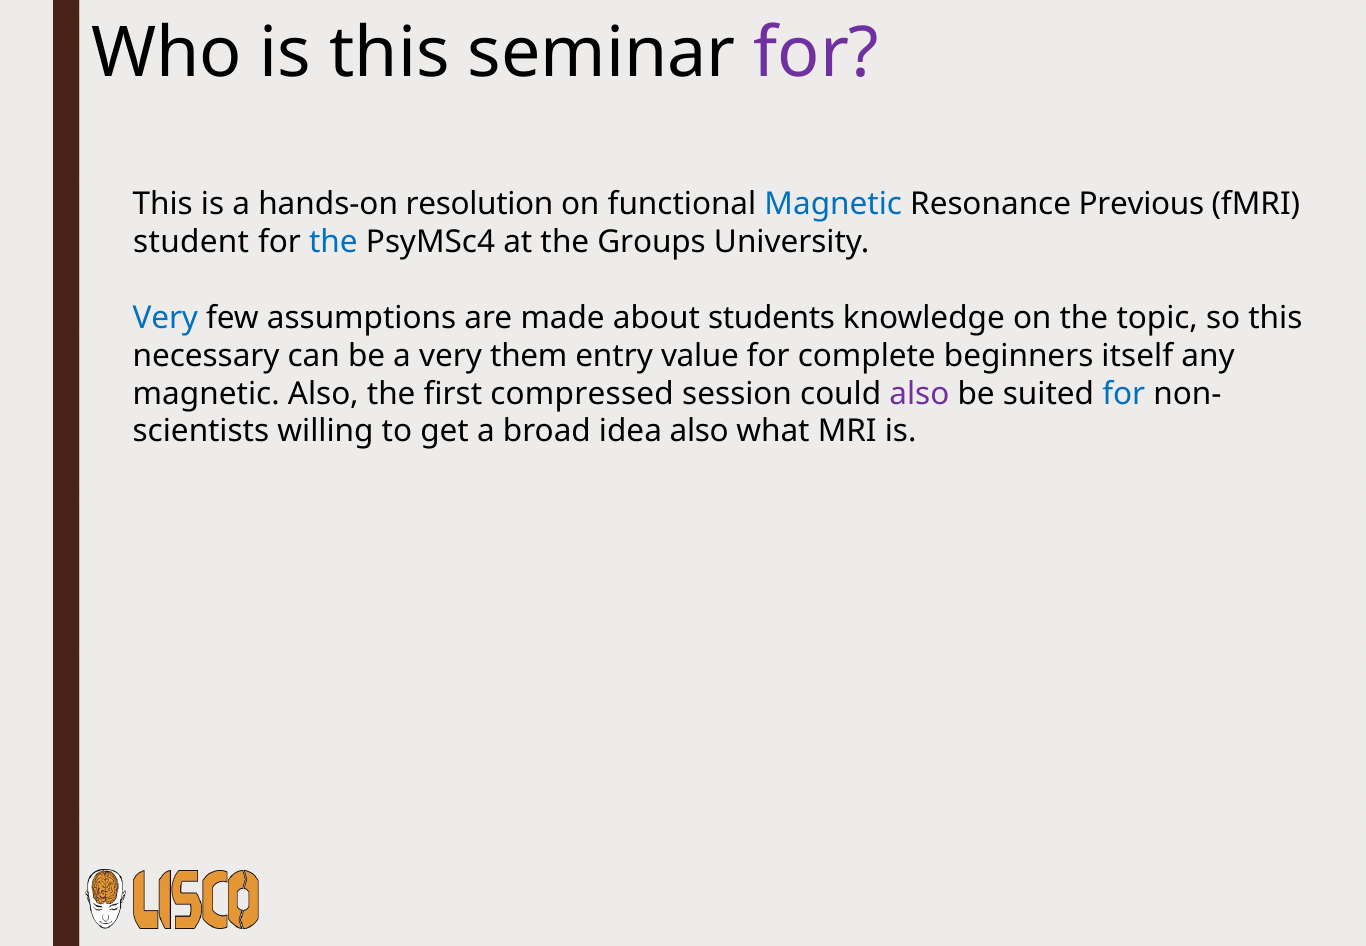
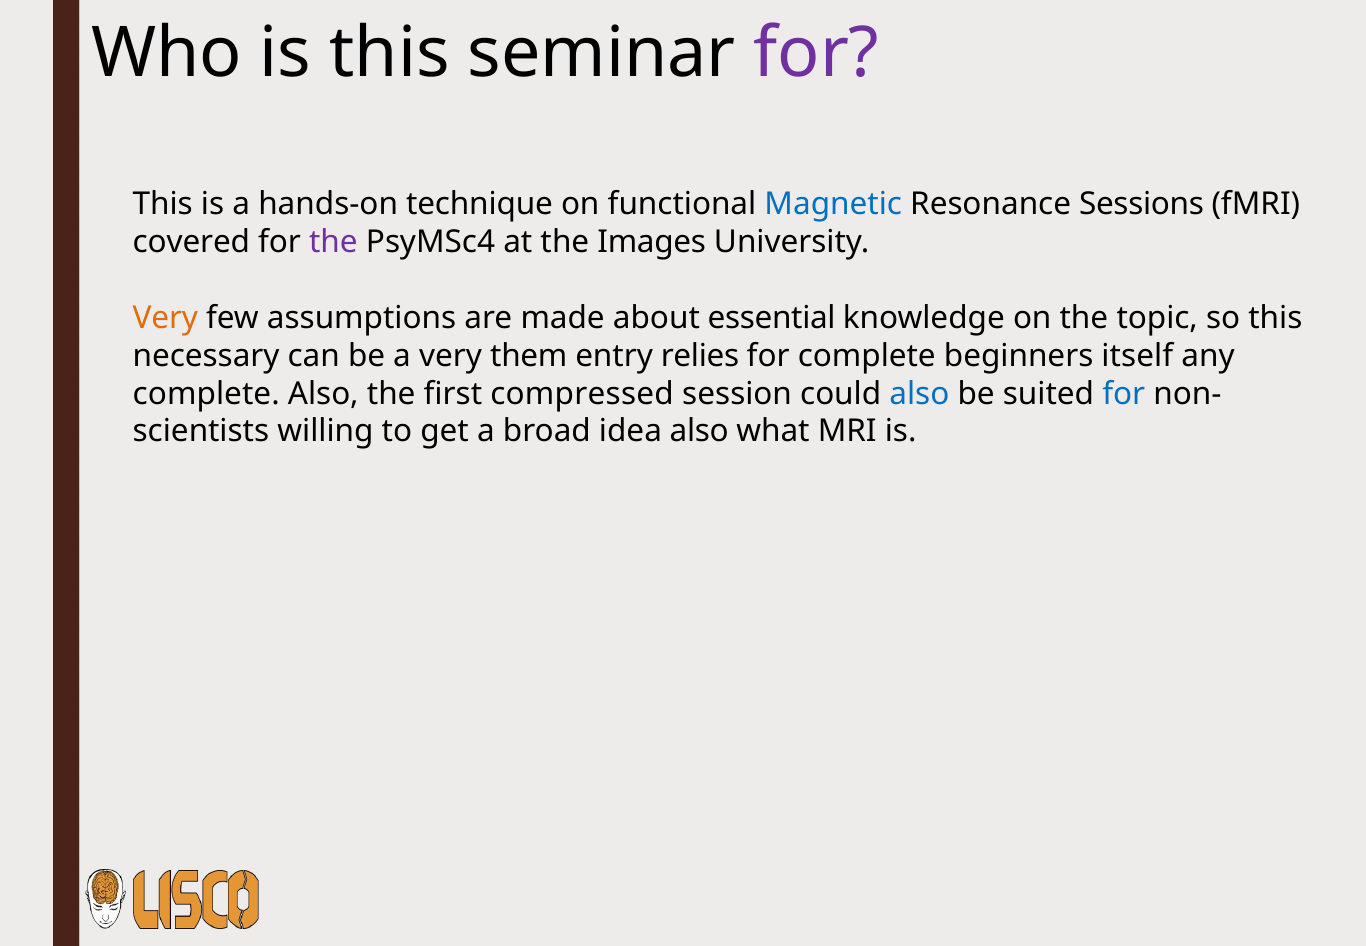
resolution: resolution -> technique (479, 204)
Previous: Previous -> Sessions (1141, 204)
student: student -> covered (191, 242)
the colour: blue -> purple (333, 242)
Groups: Groups -> Images (652, 242)
Very colour: blue -> orange (165, 318)
students: students -> essential (772, 318)
value: value -> relies (700, 356)
magnetic: magnetic -> complete (206, 394)
also colour: purple -> blue (919, 394)
